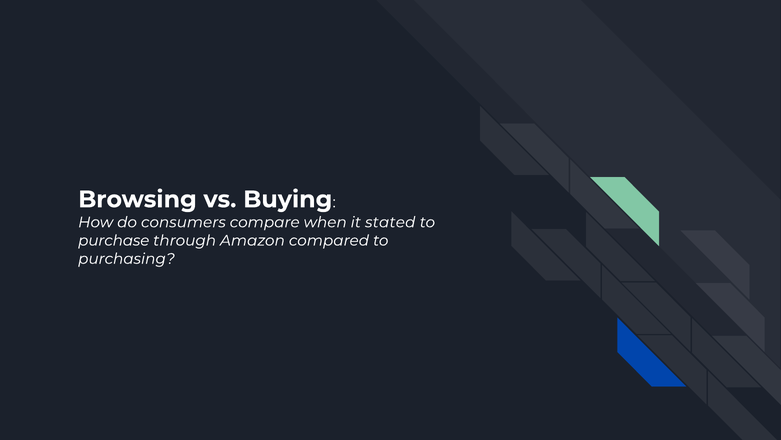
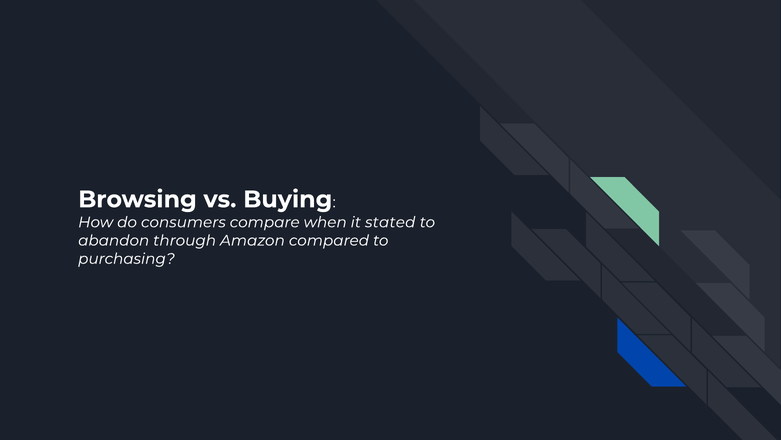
purchase: purchase -> abandon (114, 240)
